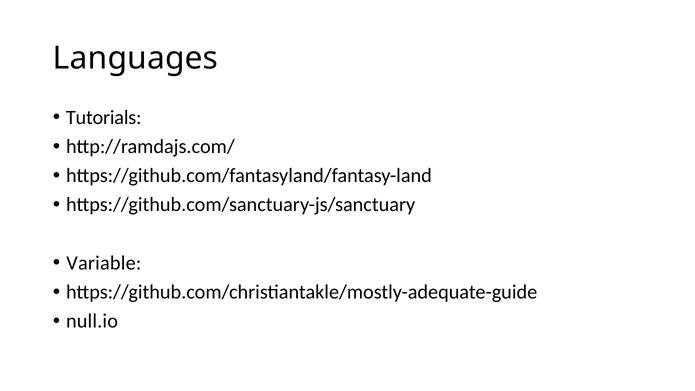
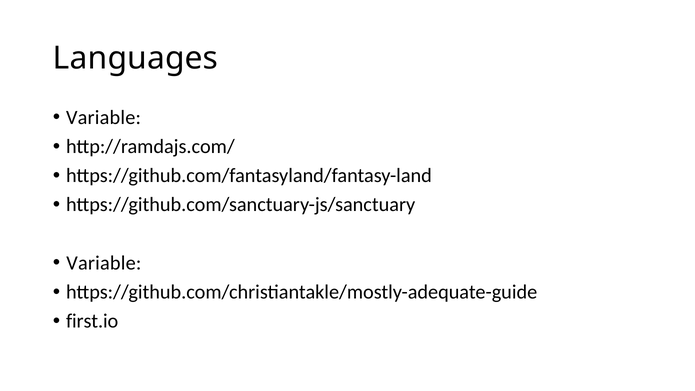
Tutorials: Tutorials -> Variable (103, 117)
null.io: null.io -> first.io (92, 321)
